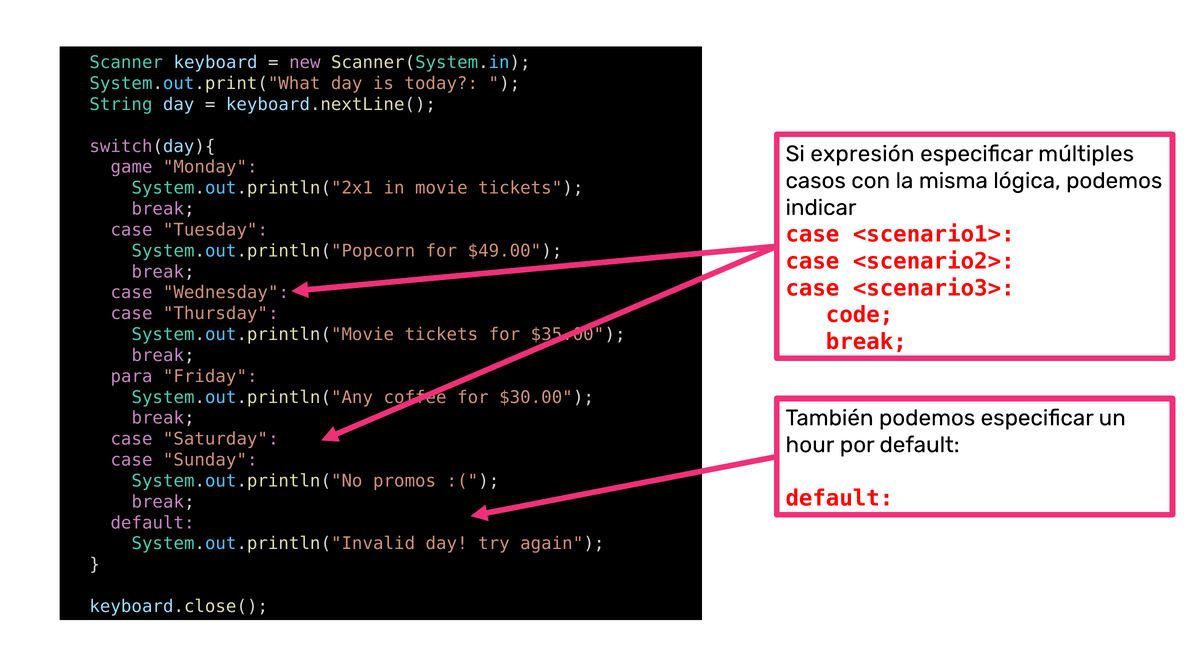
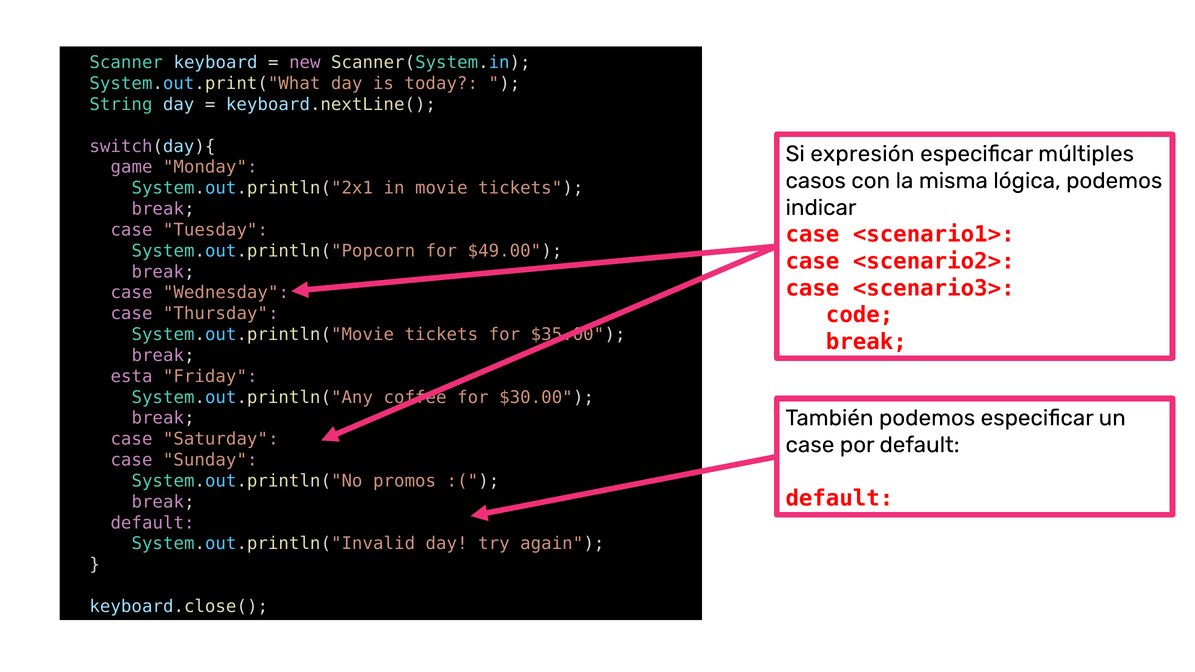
para: para -> esta (132, 376)
hour: hour -> case (810, 445)
